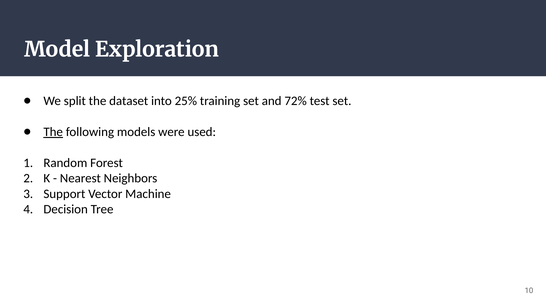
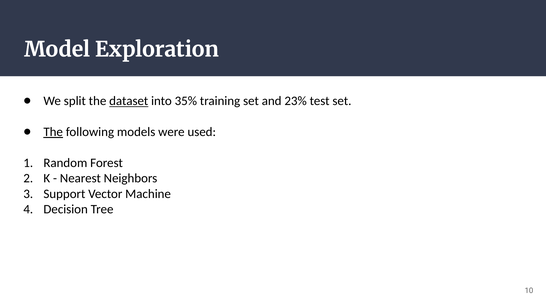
dataset underline: none -> present (129, 101)
25%: 25% -> 35% (186, 101)
72%: 72% -> 23% (296, 101)
